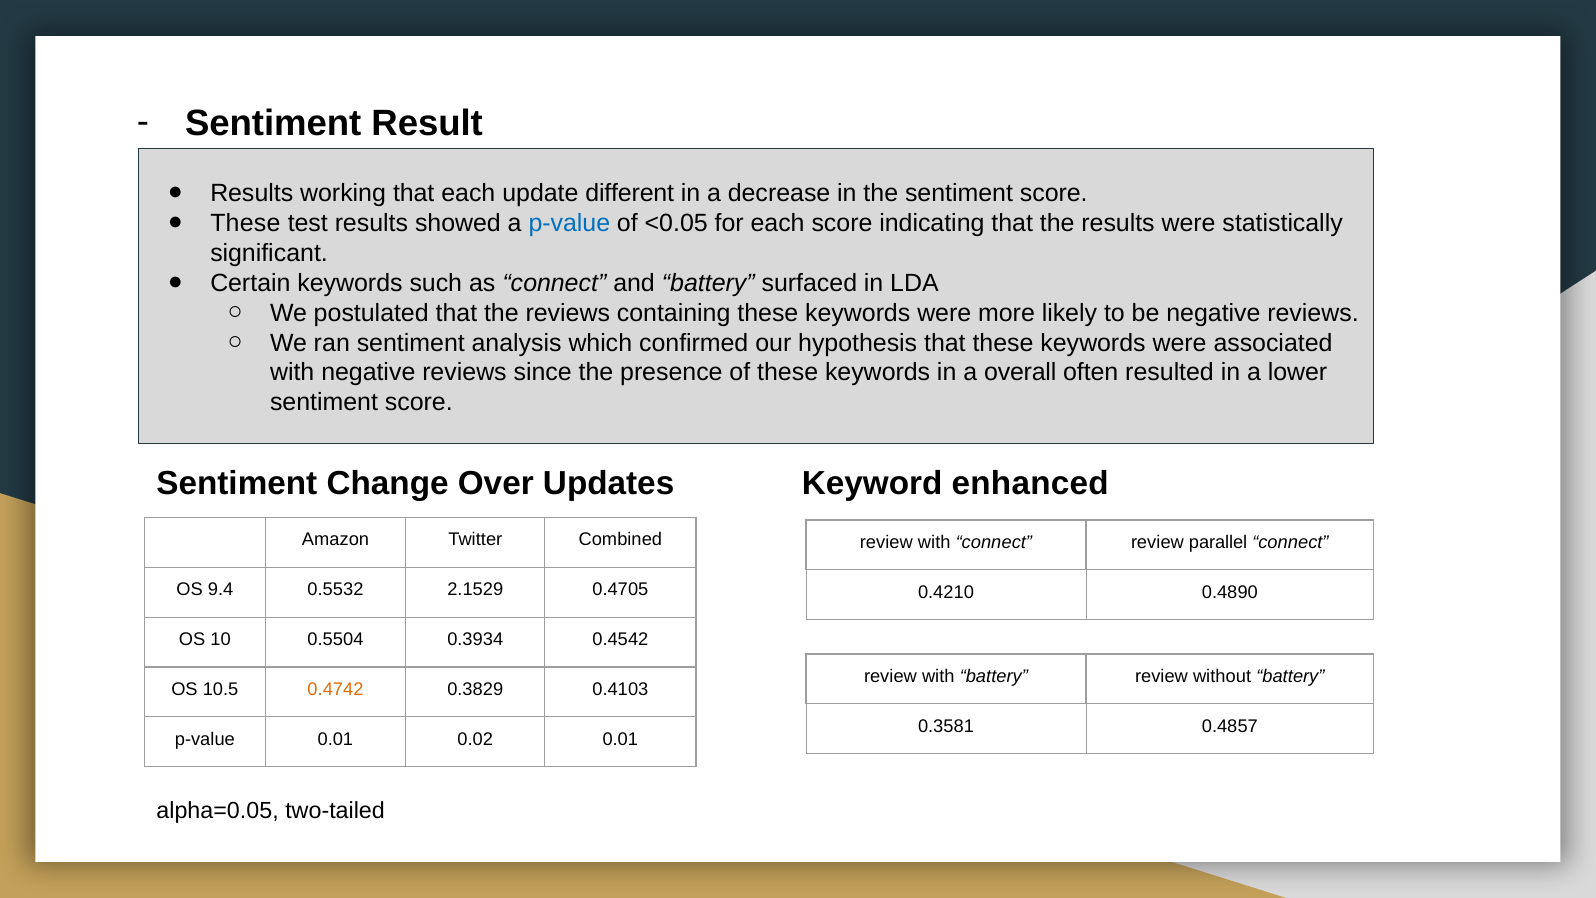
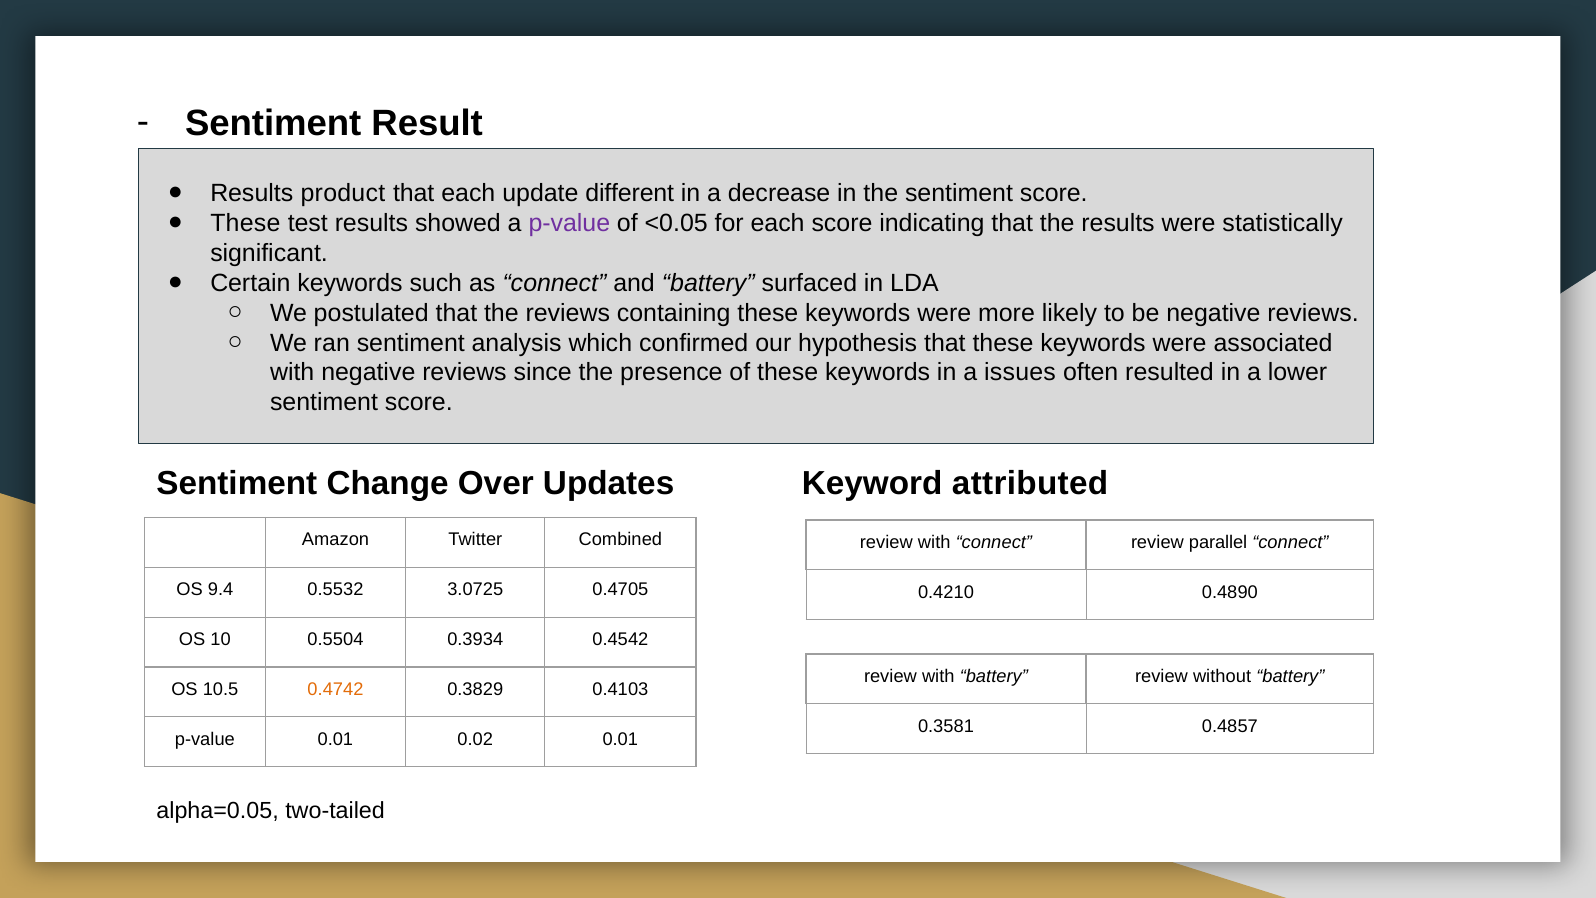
working: working -> product (343, 193)
p-value colour: blue -> purple (569, 223)
overall: overall -> issues (1020, 373)
enhanced: enhanced -> attributed (1030, 484)
2.1529: 2.1529 -> 3.0725 (475, 589)
